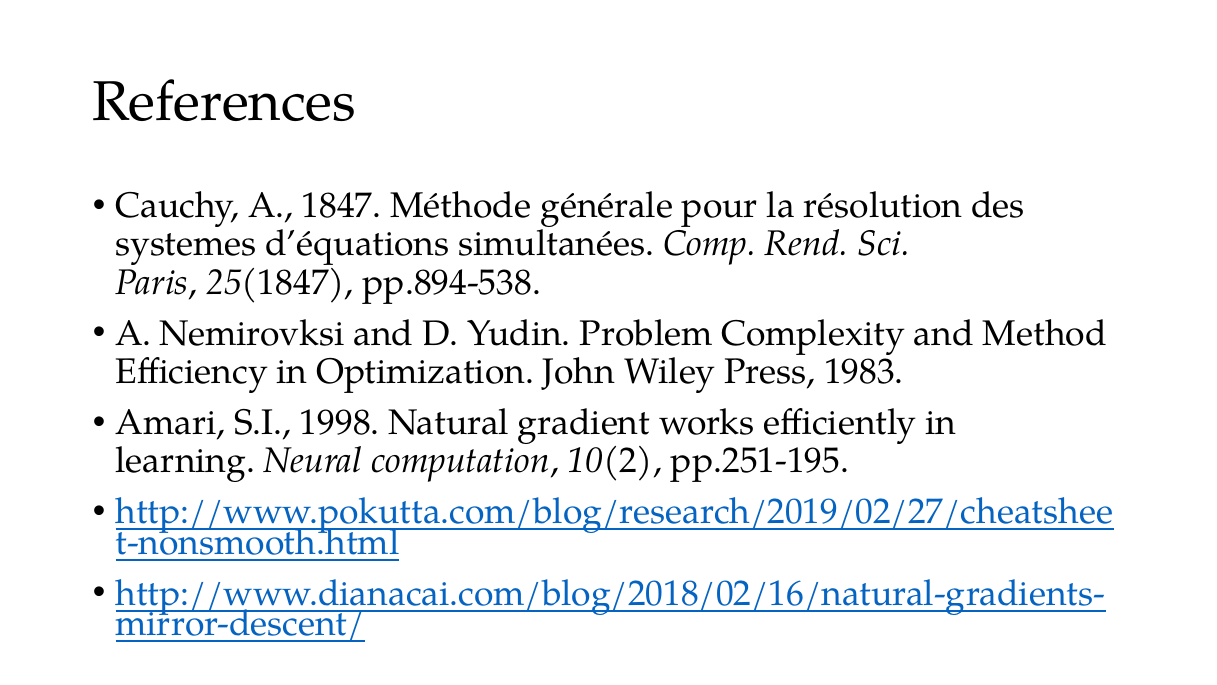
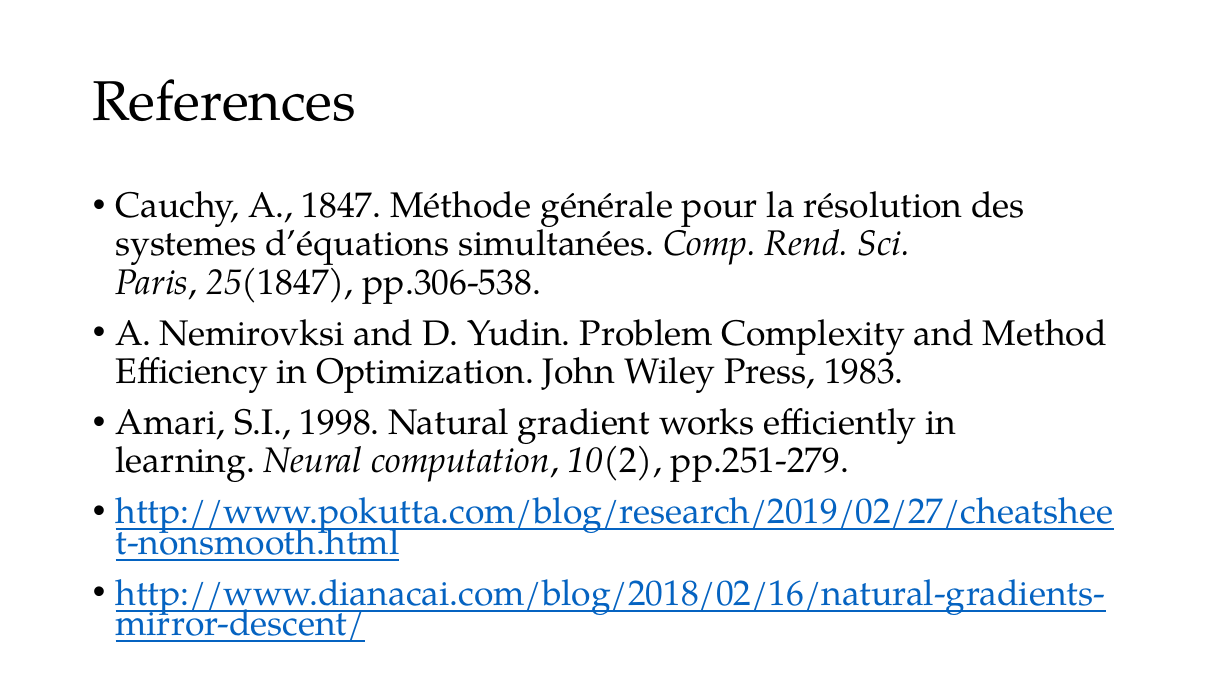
pp.894-538: pp.894-538 -> pp.306-538 (452, 282)
pp.251-195: pp.251-195 -> pp.251-279 (760, 461)
